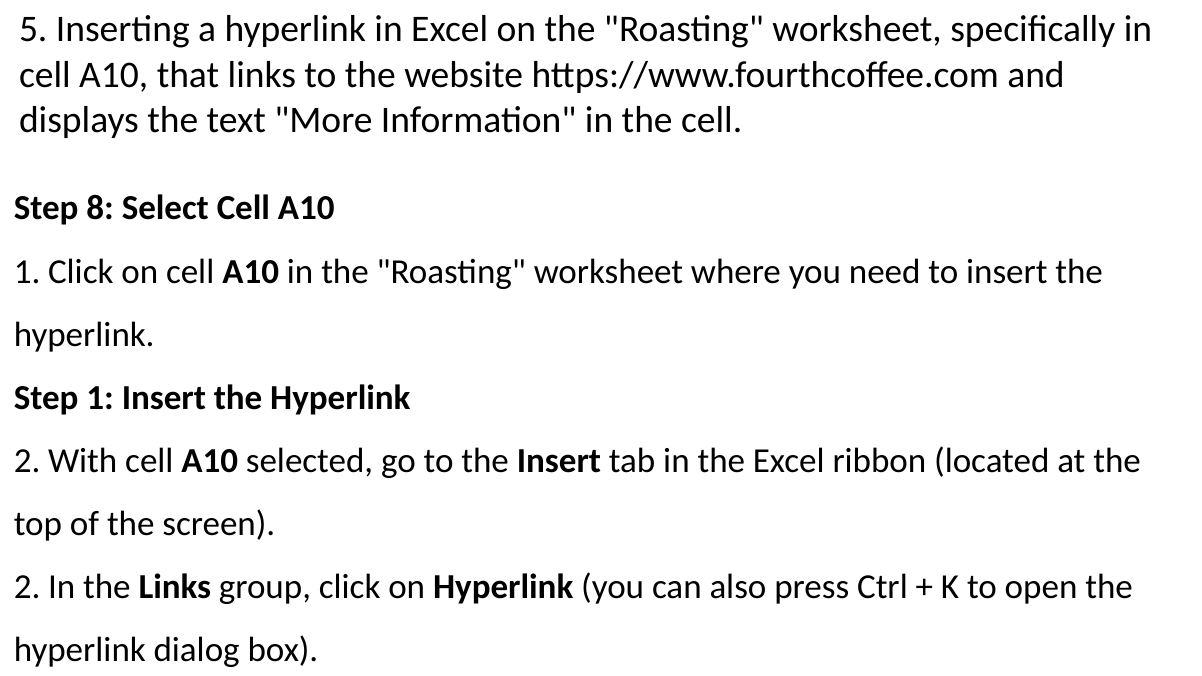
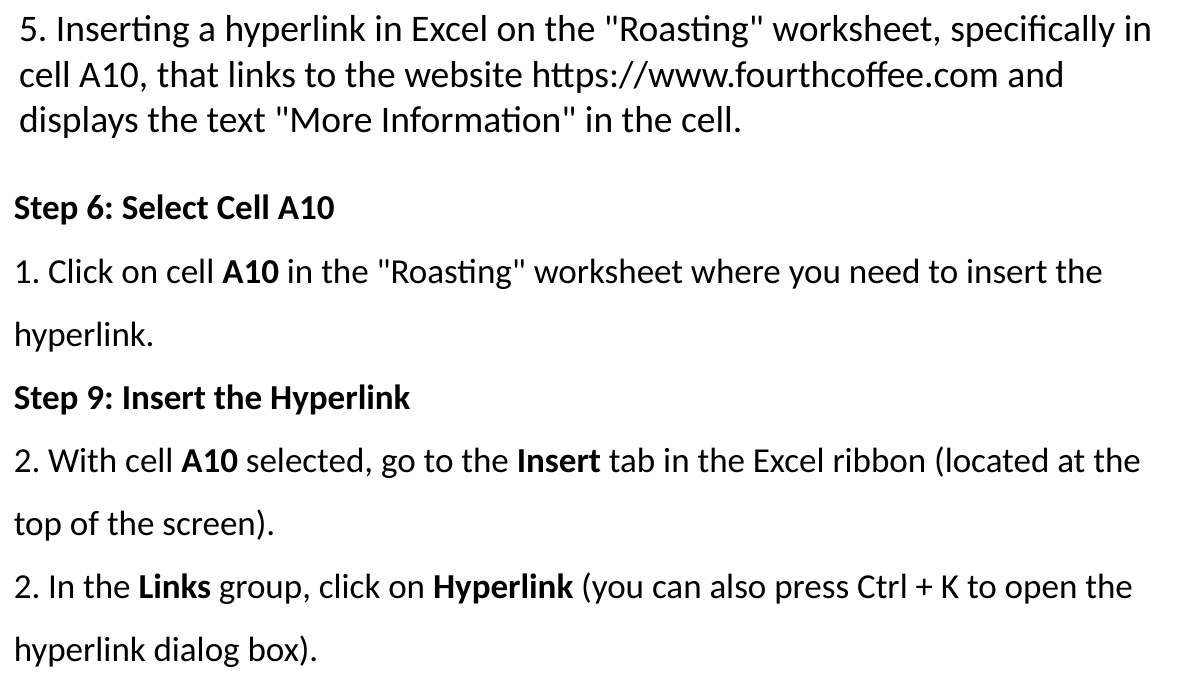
8: 8 -> 6 (100, 208)
Step 1: 1 -> 9 (100, 398)
